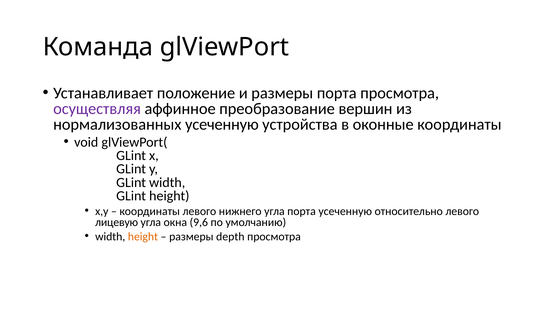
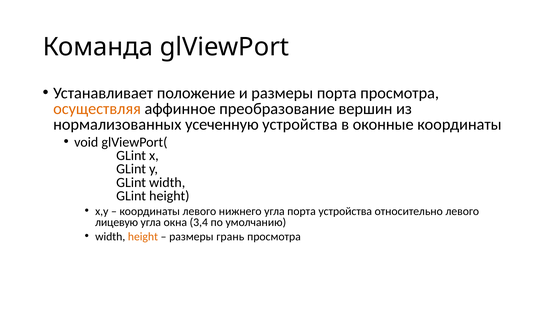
осуществляя colour: purple -> orange (97, 109)
порта усеченную: усеченную -> устройства (345, 211)
9,6: 9,6 -> 3,4 (199, 222)
depth: depth -> грань (230, 237)
